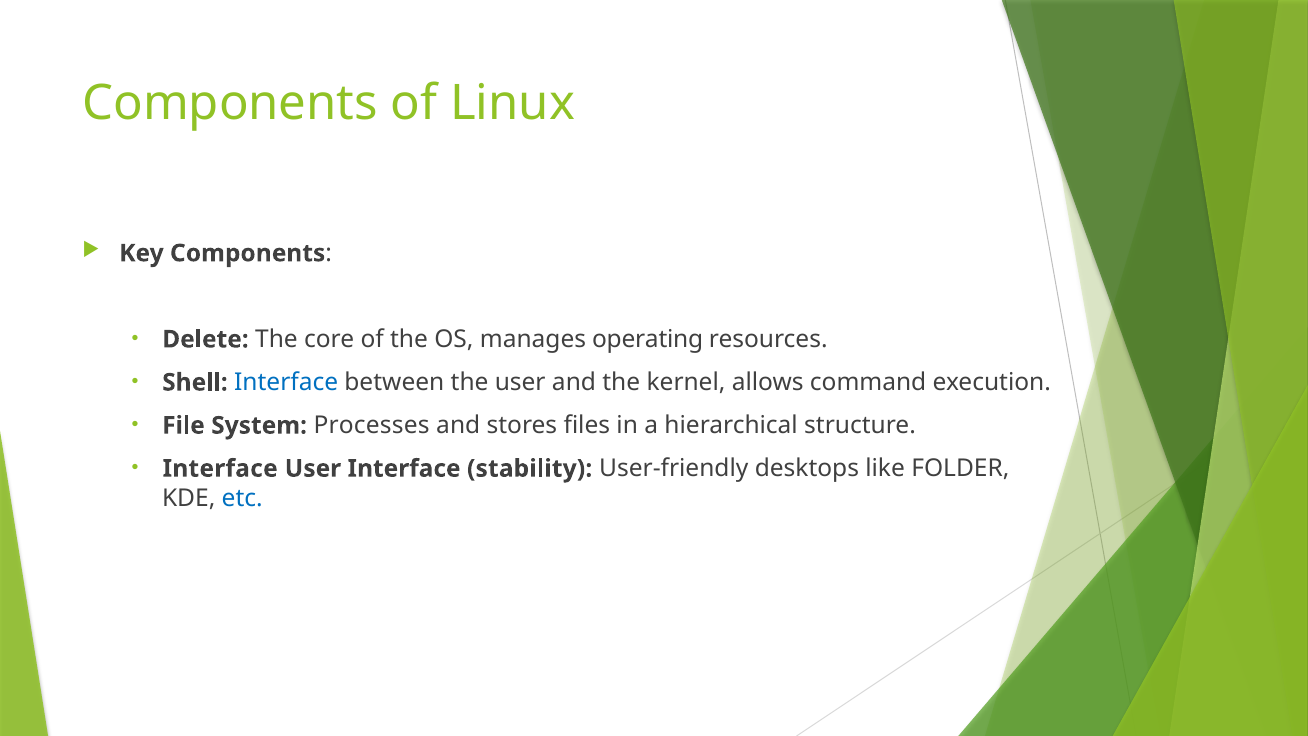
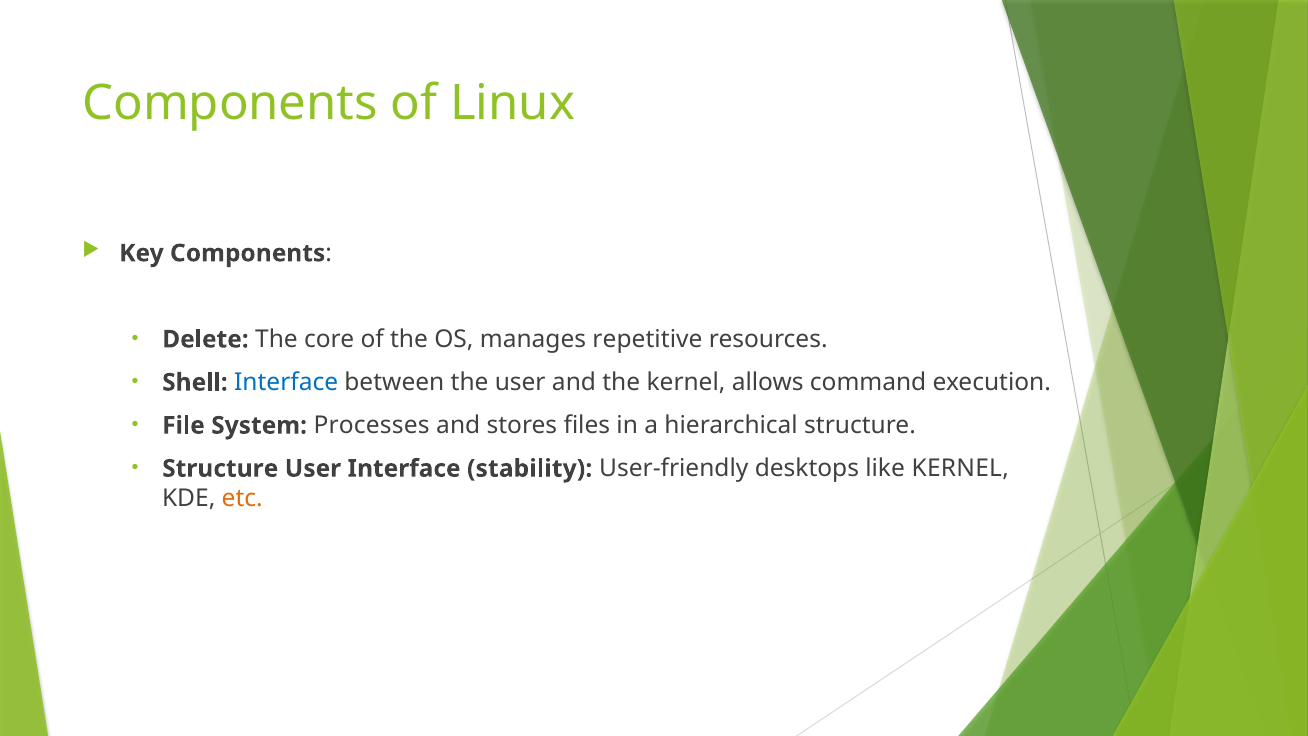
operating: operating -> repetitive (647, 339)
Interface: Interface -> Structure (220, 468)
like FOLDER: FOLDER -> KERNEL (960, 468)
etc colour: blue -> orange (242, 498)
